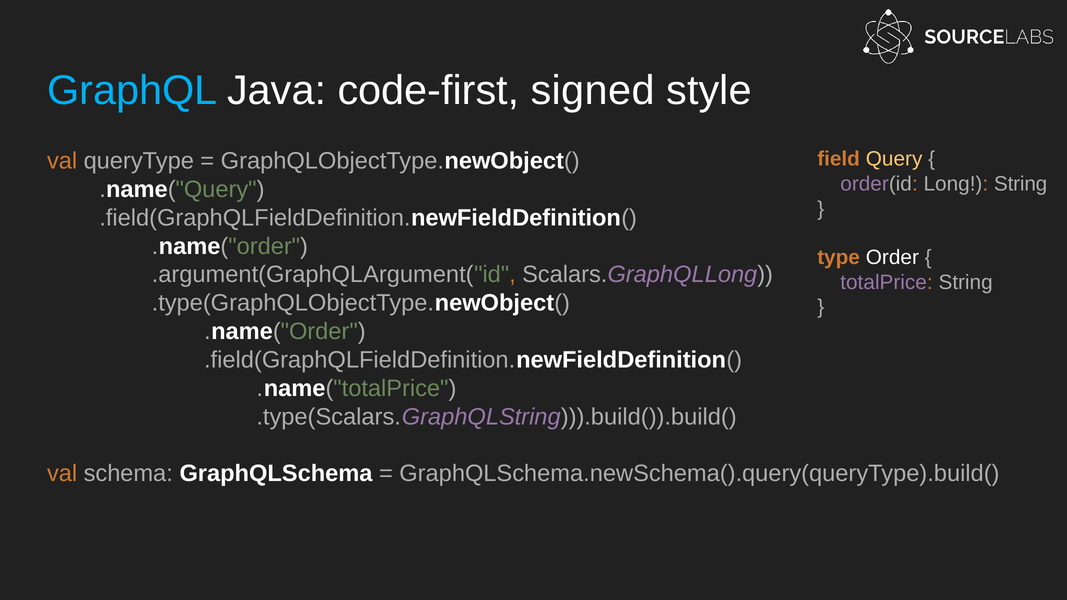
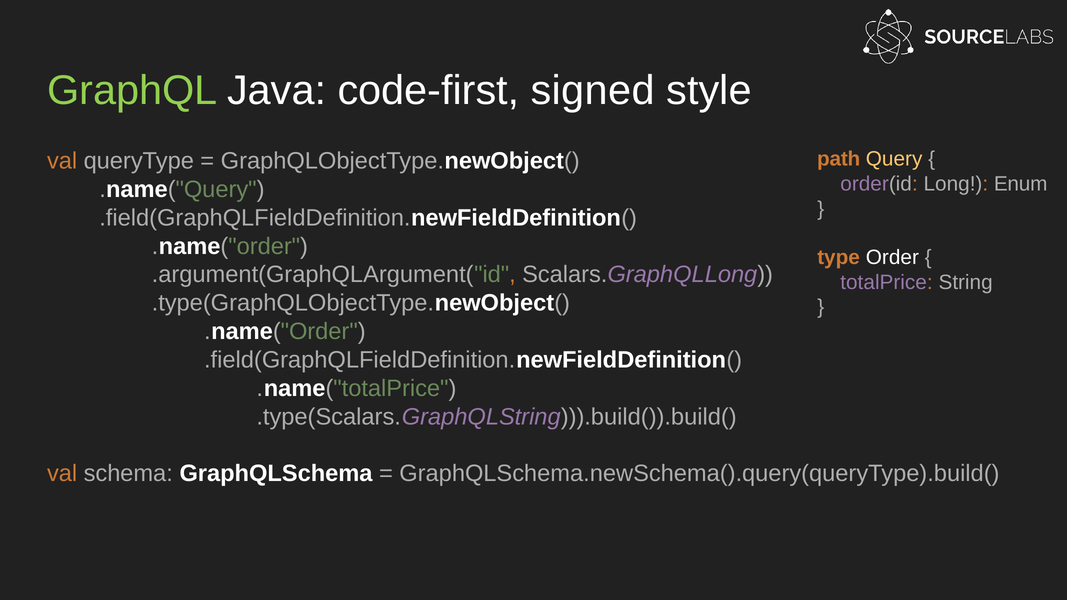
GraphQL colour: light blue -> light green (132, 90)
field: field -> path (839, 159)
Long String: String -> Enum (1021, 184)
